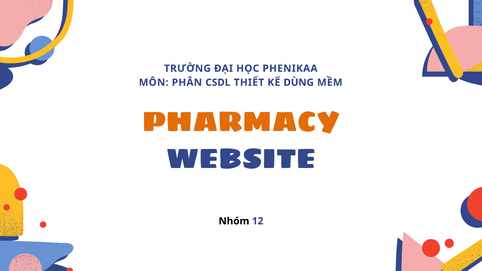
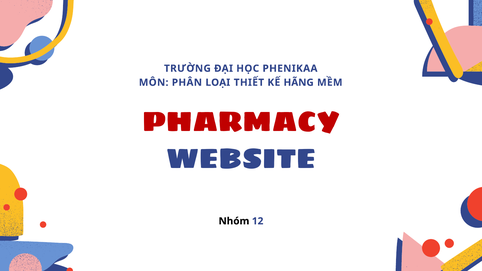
CSDL: CSDL -> LOẠI (218, 83)
DÙNG: DÙNG -> HÃNG (299, 83)
PHARMACY colour: orange -> red (241, 122)
